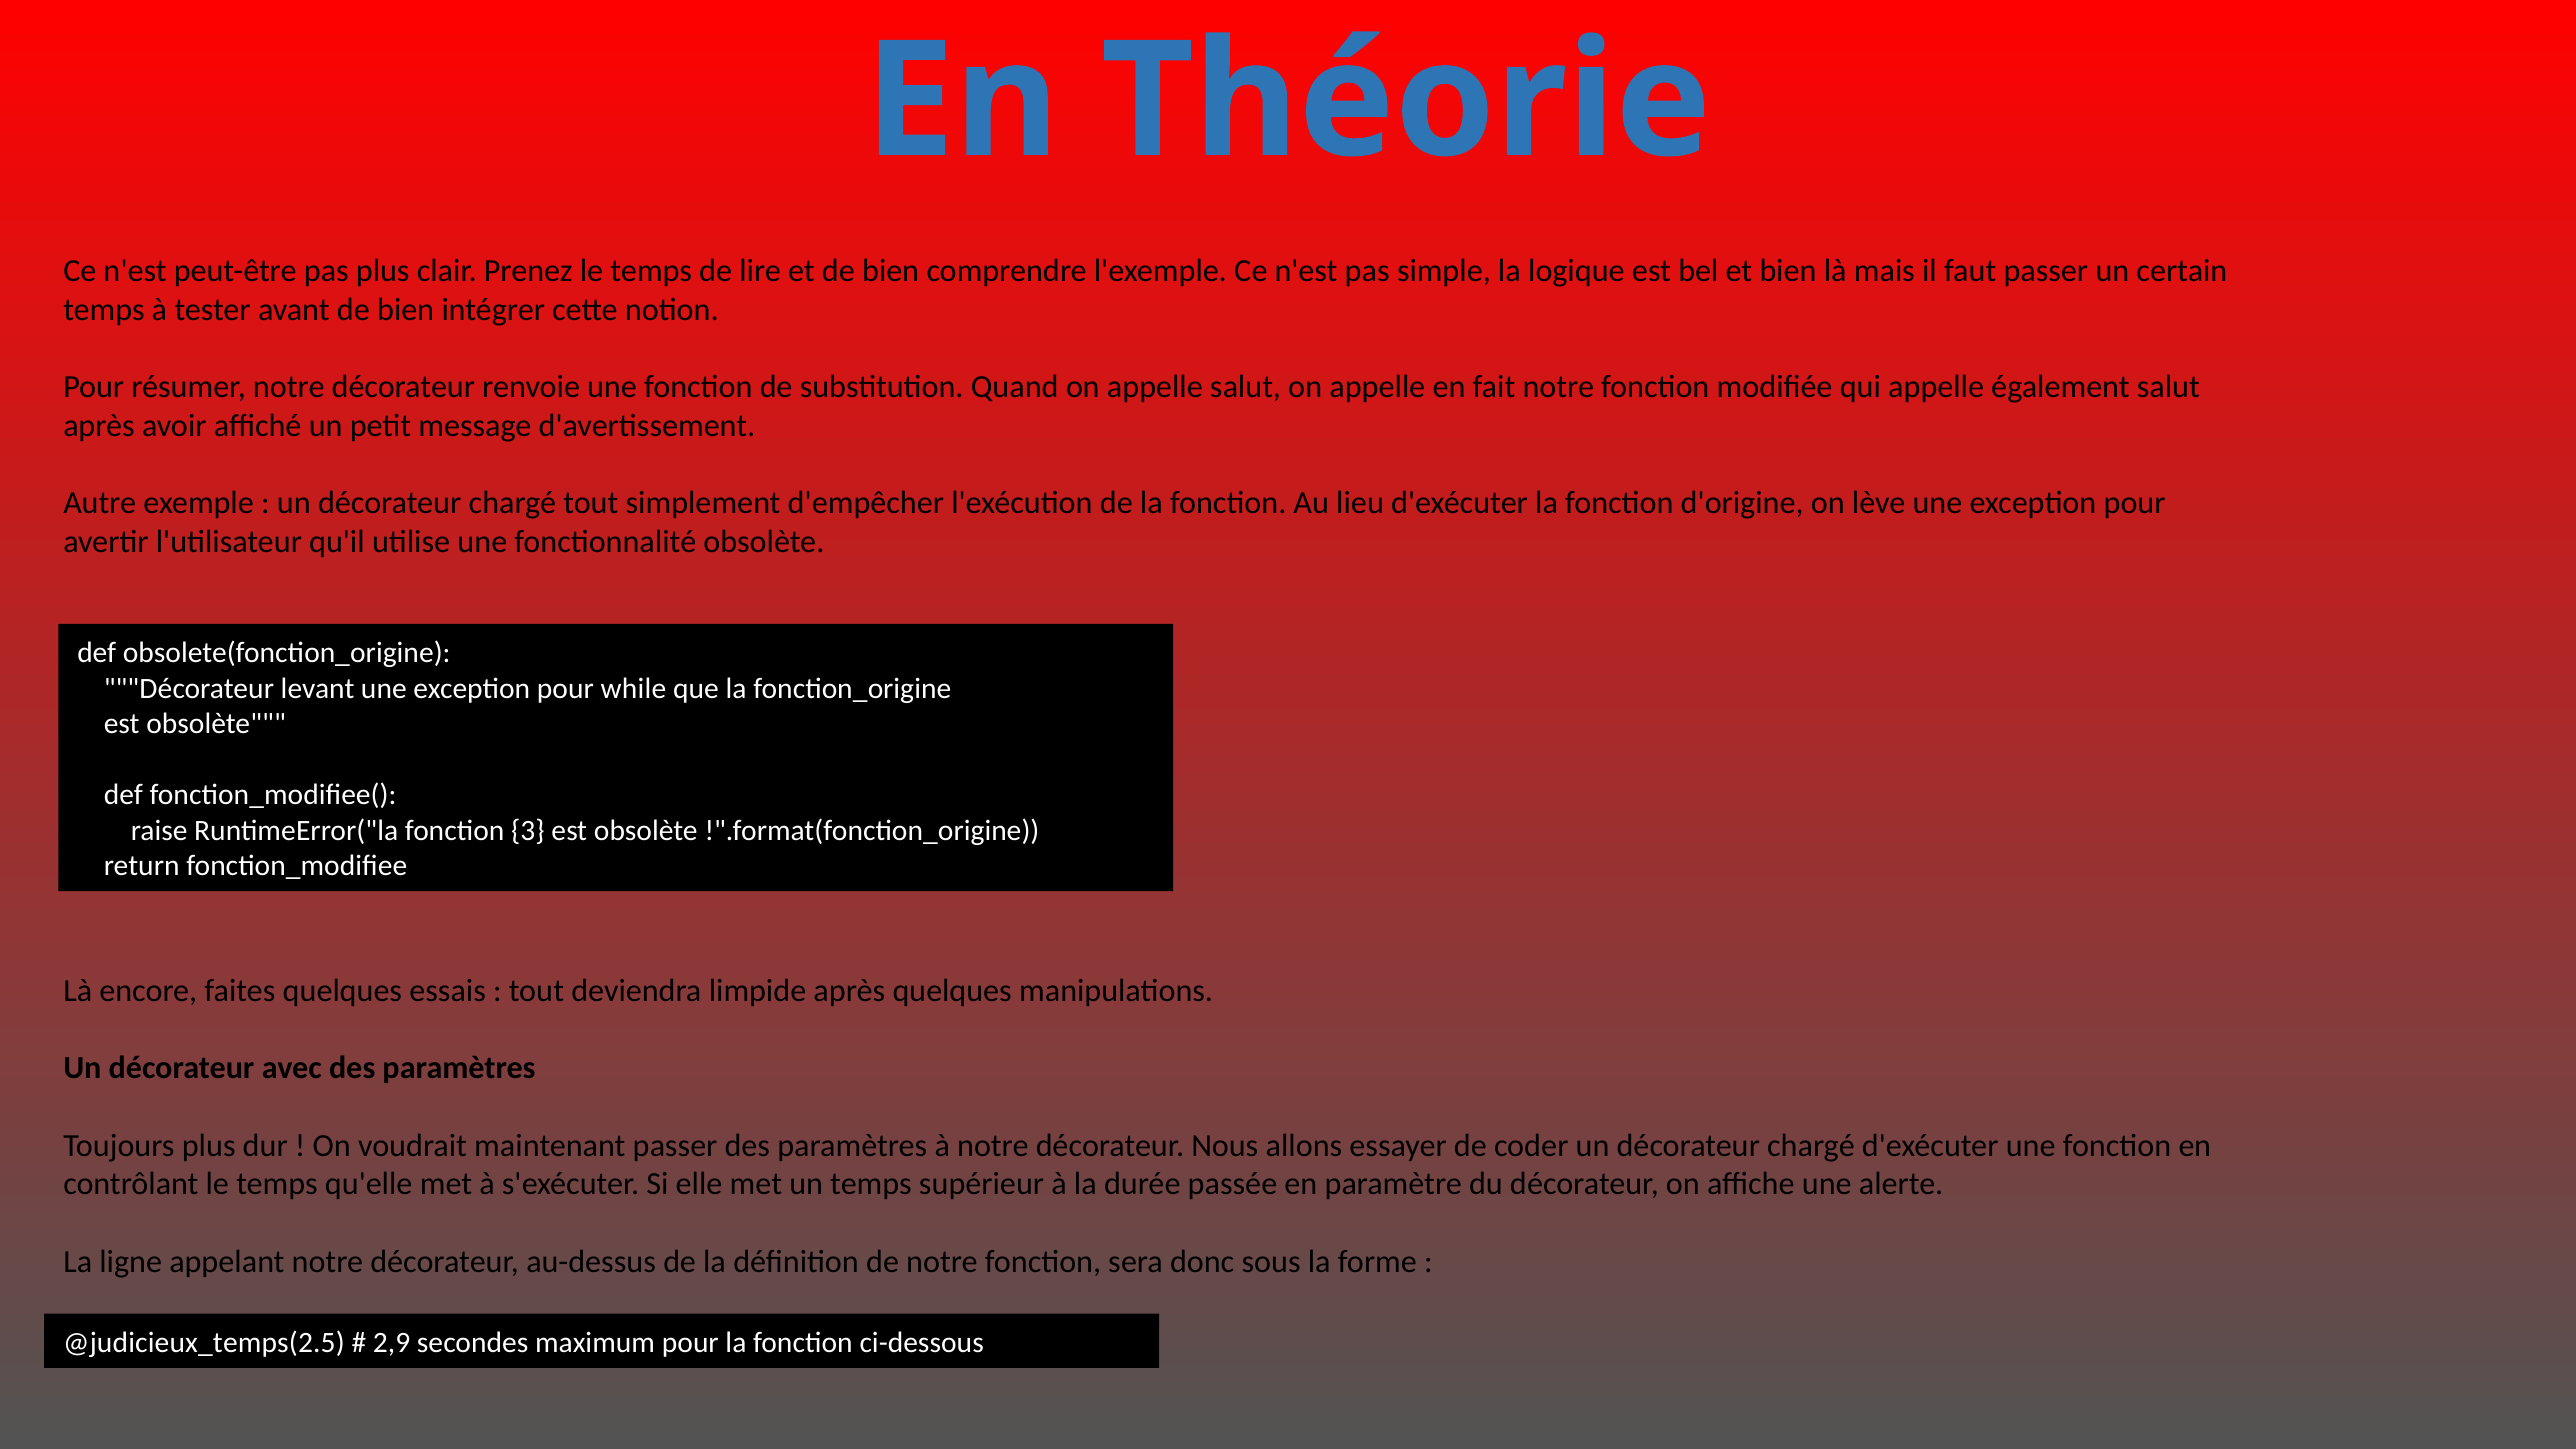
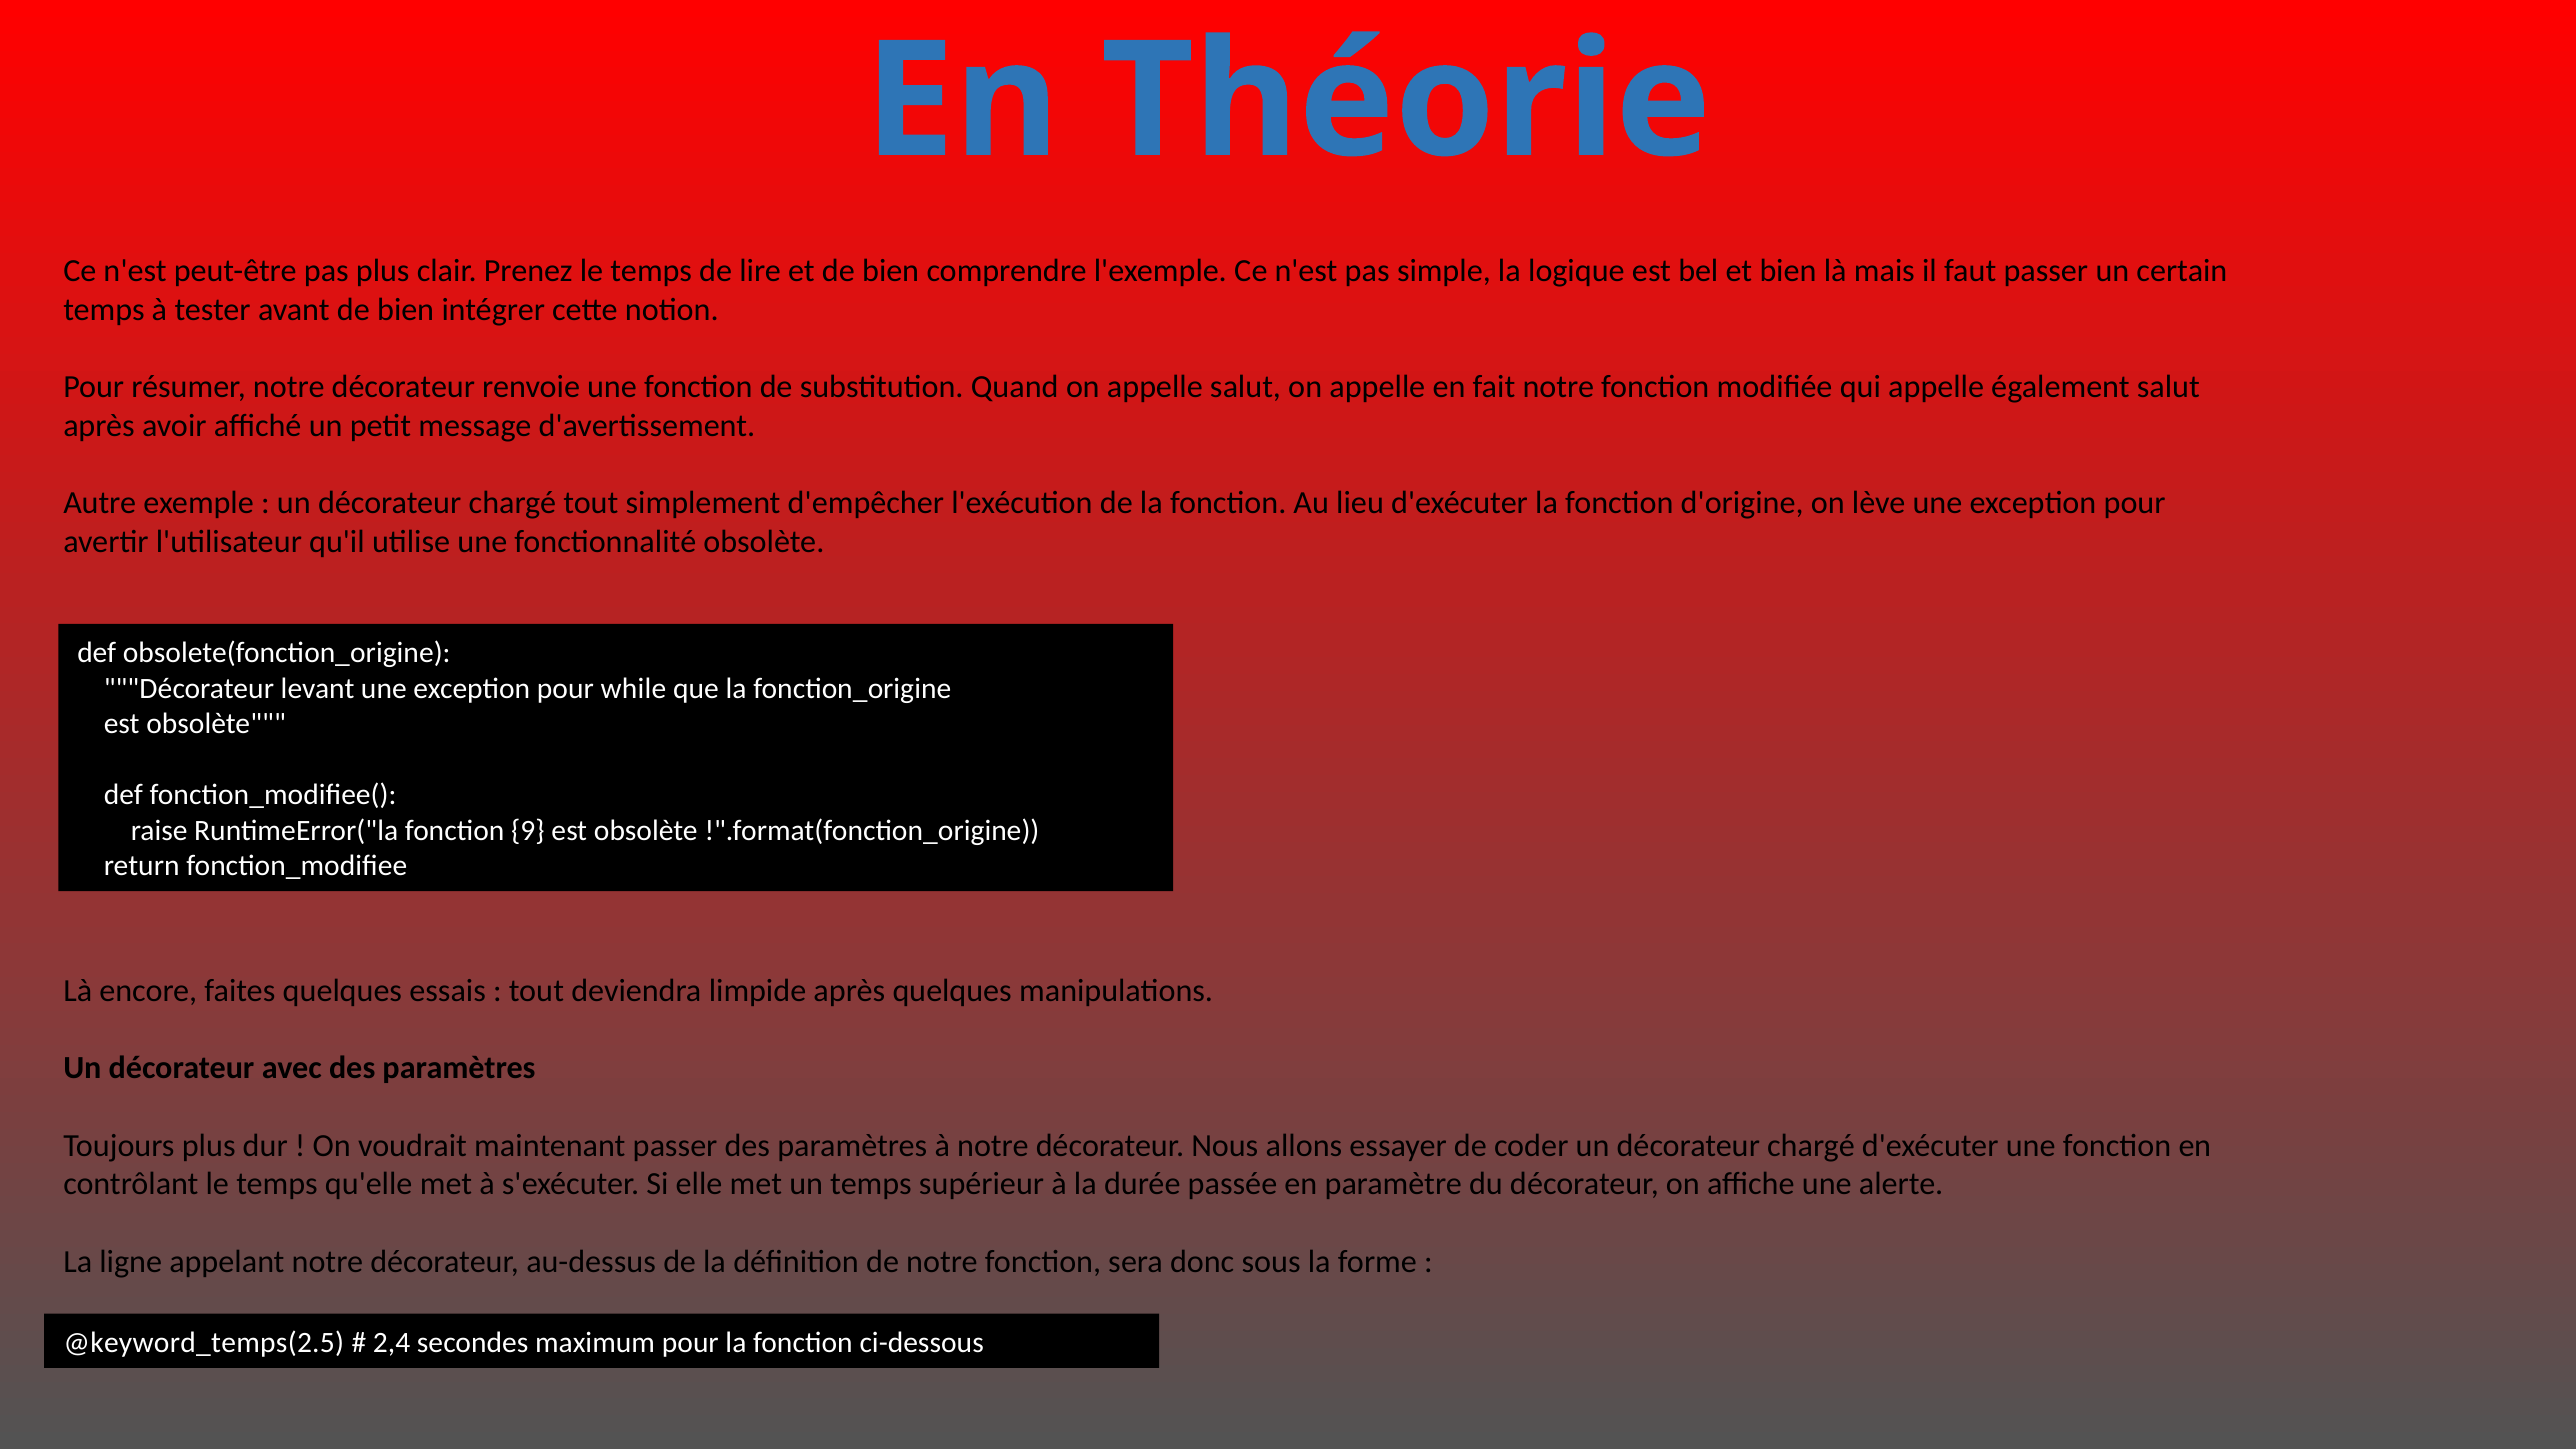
3: 3 -> 9 (528, 830)
@judicieux_temps(2.5: @judicieux_temps(2.5 -> @keyword_temps(2.5 (204, 1343)
2,9: 2,9 -> 2,4 (392, 1343)
